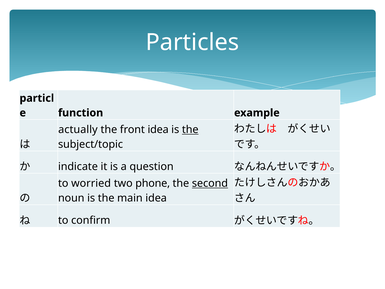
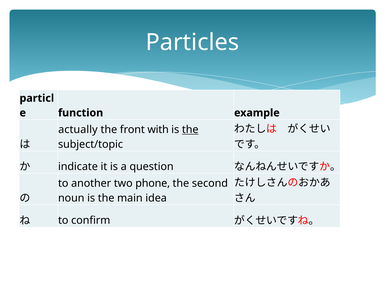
front idea: idea -> with (158, 130)
worried: worried -> another (91, 183)
second underline: present -> none (210, 183)
